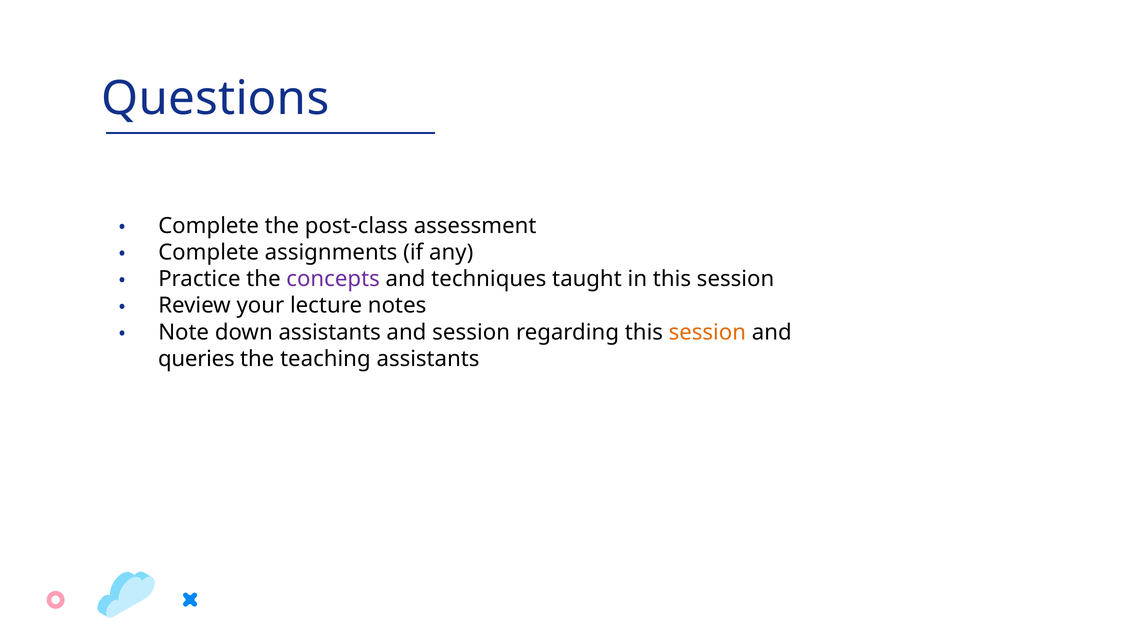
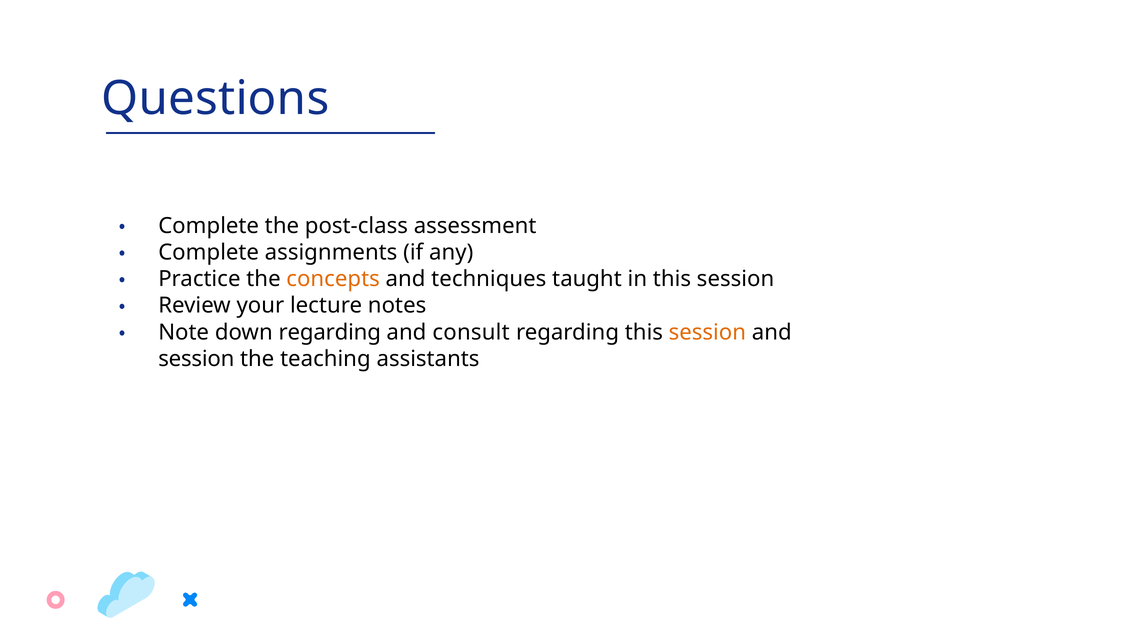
concepts colour: purple -> orange (333, 279)
down assistants: assistants -> regarding (330, 332)
and session: session -> consult (471, 332)
queries: queries -> session (196, 359)
